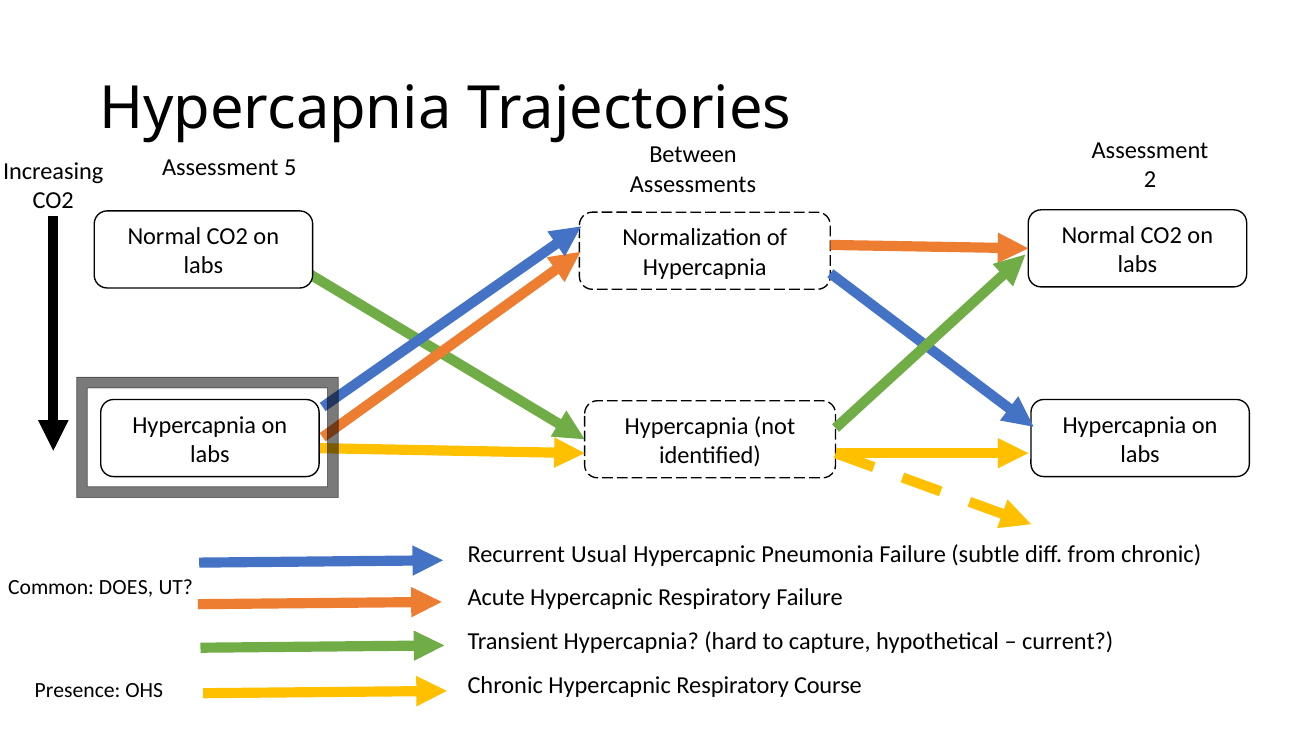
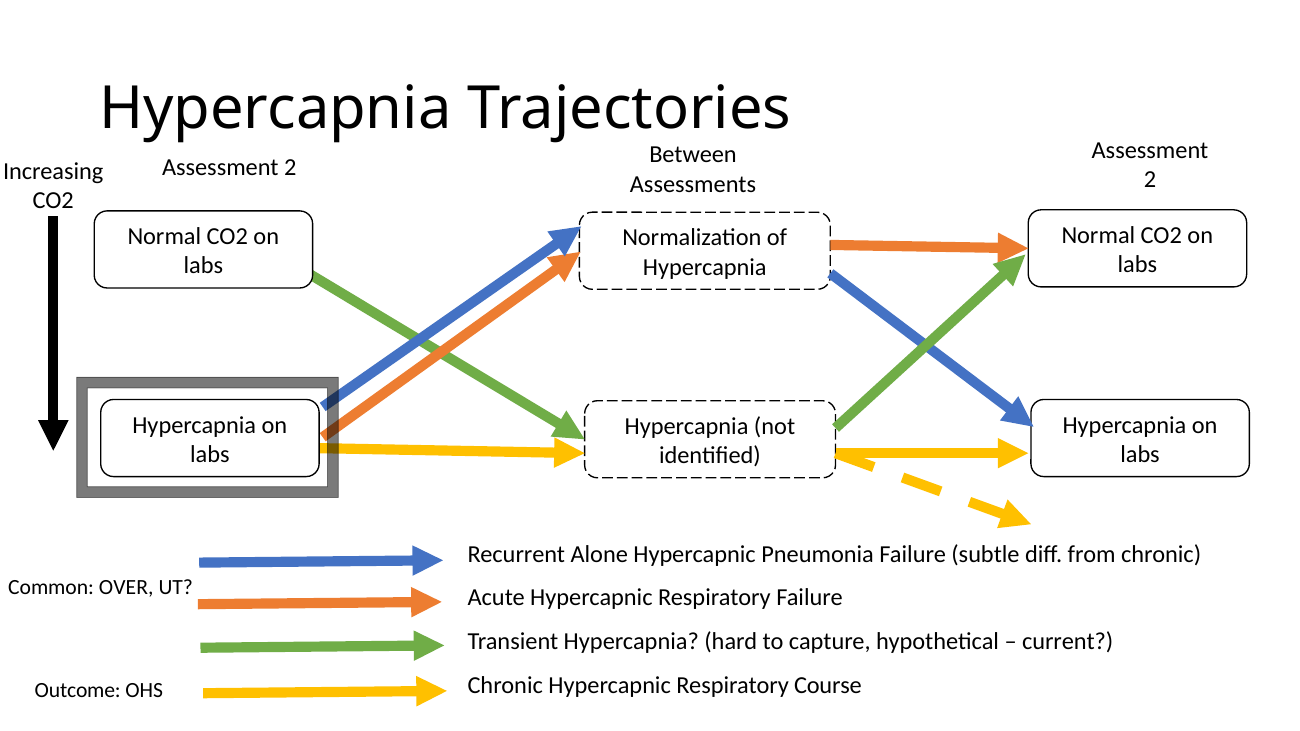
5: 5 -> 2 (290, 168)
Usual: Usual -> Alone (599, 554)
DOES: DOES -> OVER (126, 587)
Presence: Presence -> Outcome (78, 691)
